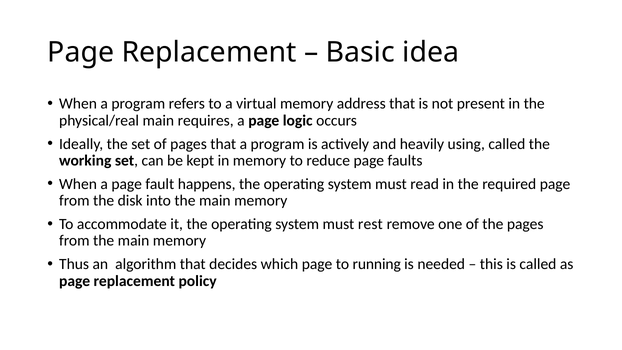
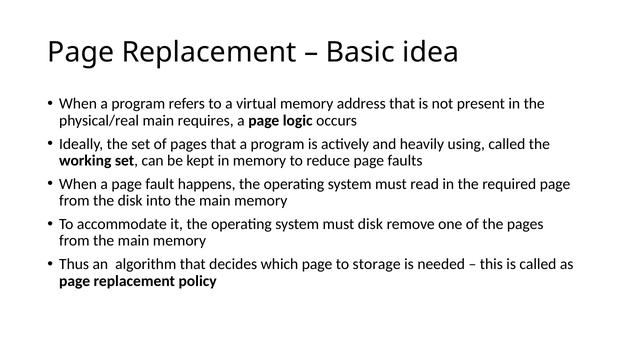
must rest: rest -> disk (370, 224)
running: running -> storage (377, 264)
